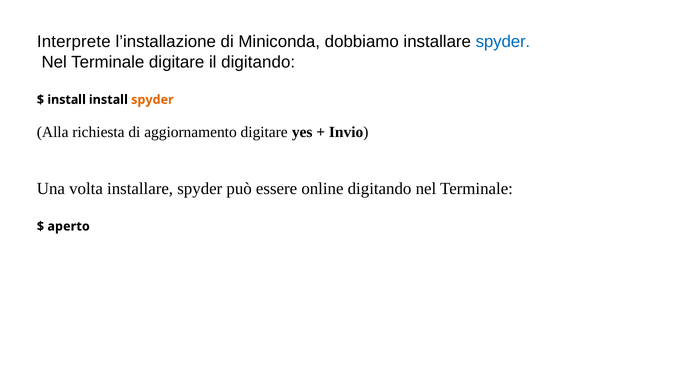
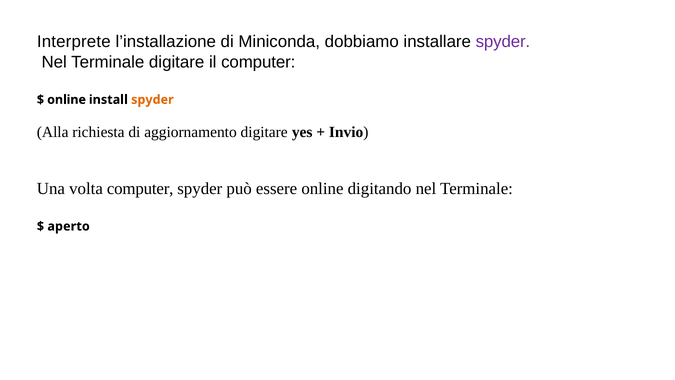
spyder colour: blue -> purple (503, 42)
il digitando: digitando -> computer (258, 62)
install: install -> online (67, 100)
volta installare: installare -> computer (140, 188)
